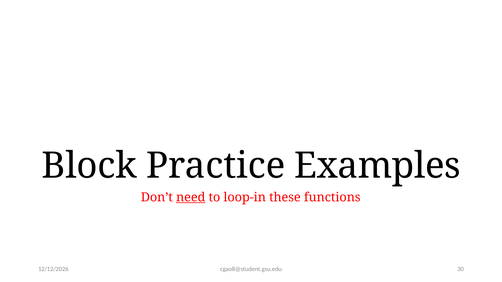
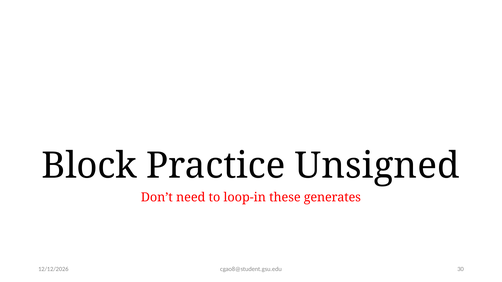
Examples: Examples -> Unsigned (377, 166)
need underline: present -> none (191, 198)
functions: functions -> generates (332, 198)
